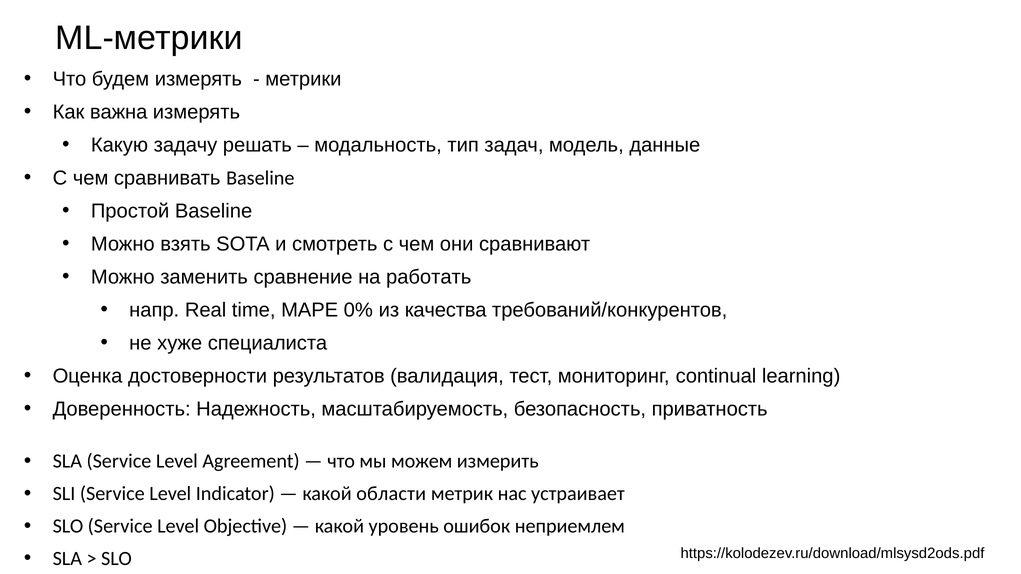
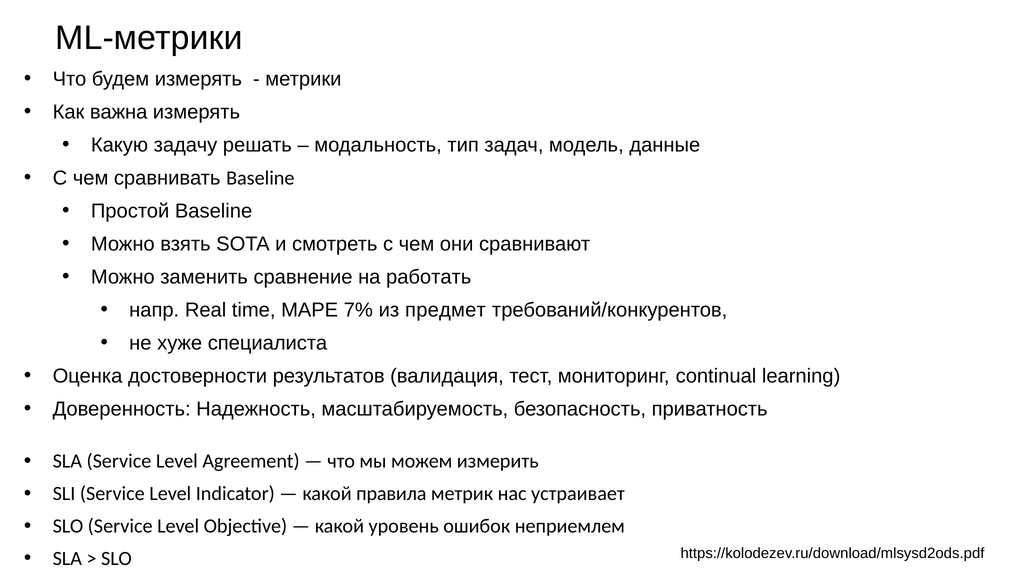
0%: 0% -> 7% (358, 310)
качества: качества -> предмет (445, 310)
области: области -> правила (391, 494)
